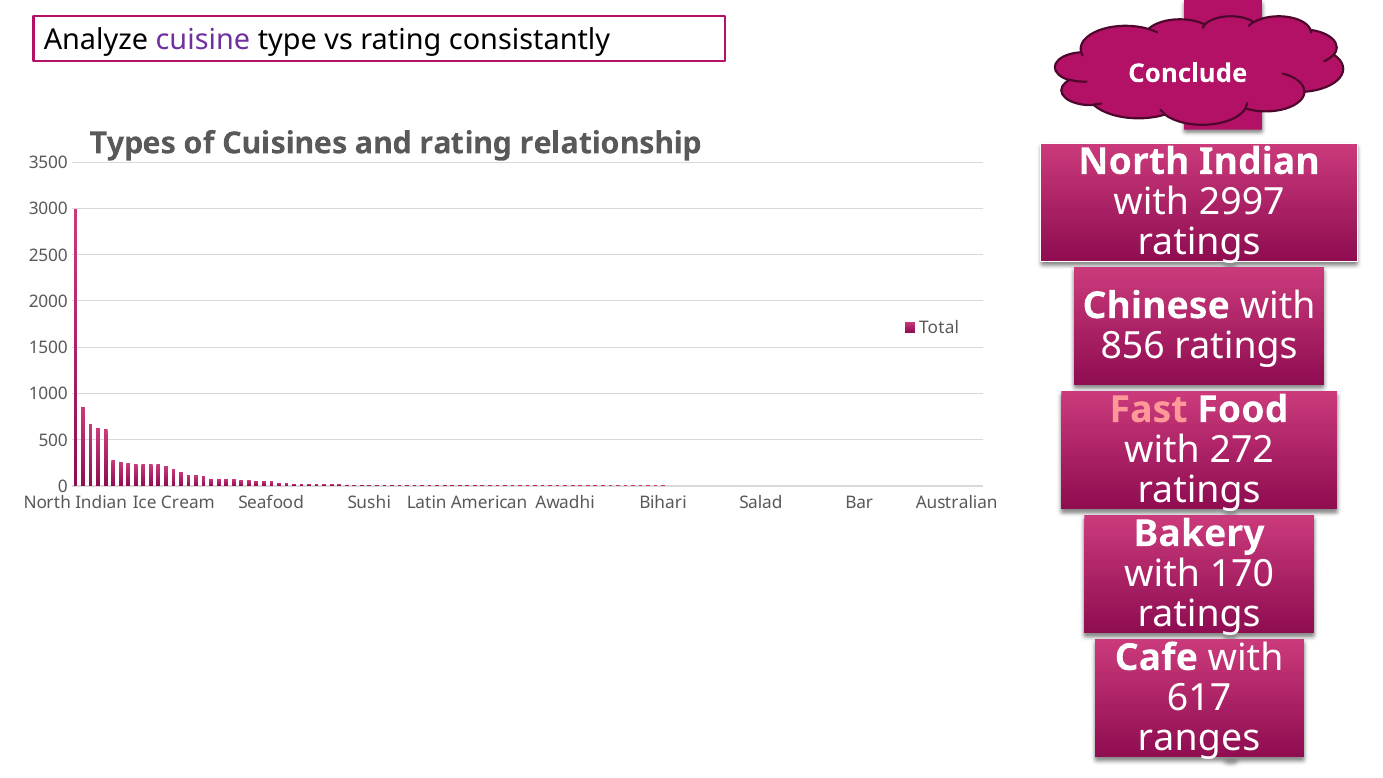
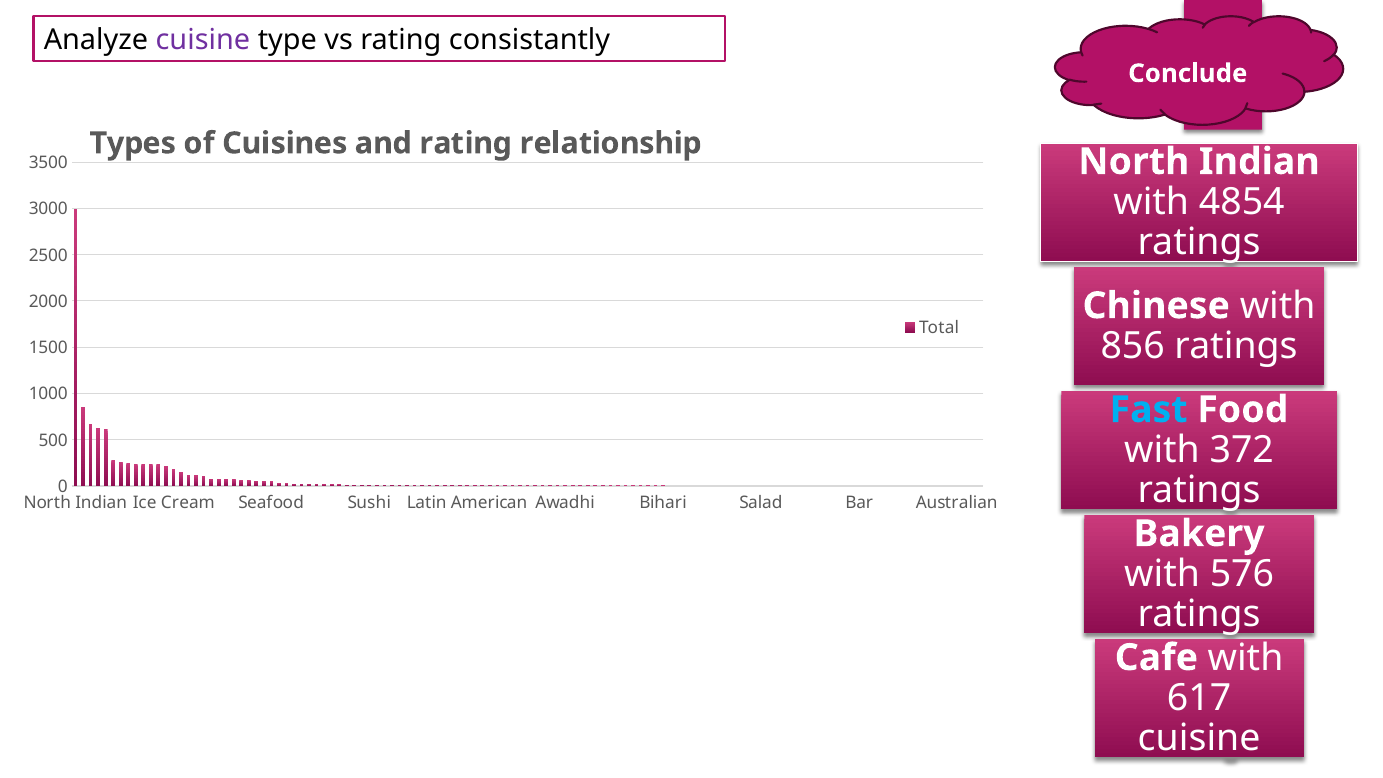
2997: 2997 -> 4854 (1242, 202)
Fast colour: pink -> light blue (1149, 410)
272: 272 -> 372 (1242, 450)
170: 170 -> 576 (1242, 574)
ranges: ranges -> cuisine (1199, 738)
